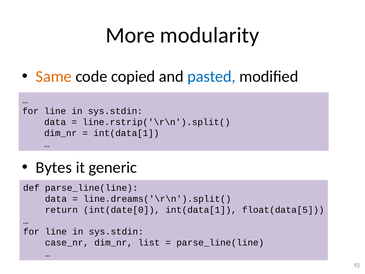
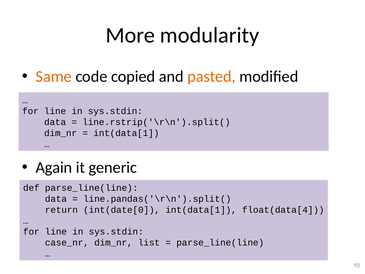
pasted colour: blue -> orange (212, 77)
Bytes: Bytes -> Again (54, 167)
line.dreams('\r\n').split(: line.dreams('\r\n').split( -> line.pandas('\r\n').split( (157, 199)
float(data[5: float(data[5 -> float(data[4 (283, 210)
